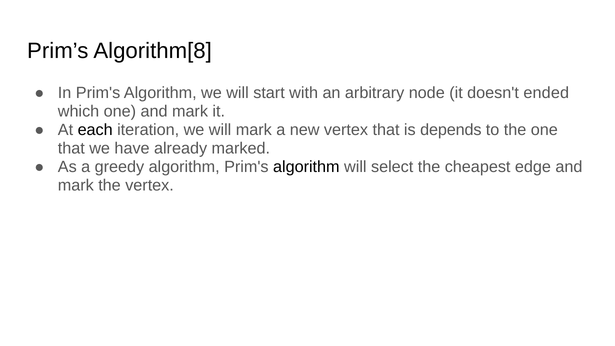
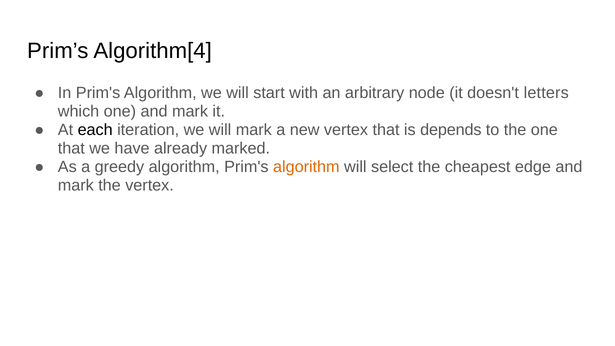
Algorithm[8: Algorithm[8 -> Algorithm[4 (153, 51)
ended: ended -> letters (546, 93)
algorithm colour: black -> orange (306, 167)
